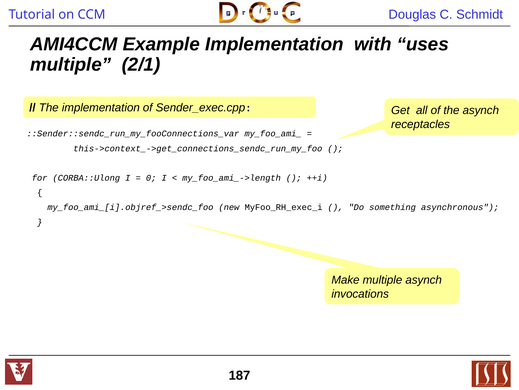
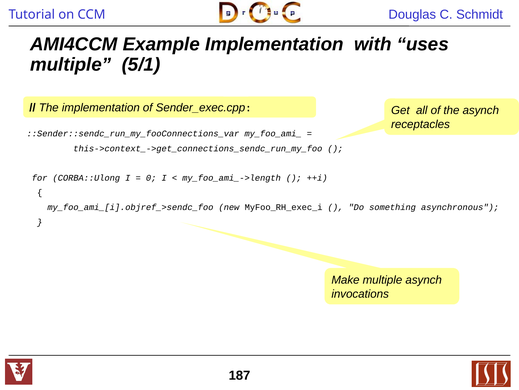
2/1: 2/1 -> 5/1 (141, 65)
